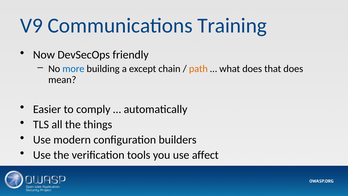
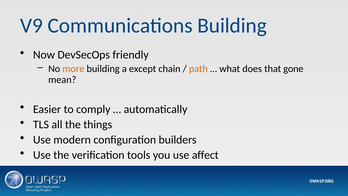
Communications Training: Training -> Building (232, 26)
more colour: blue -> orange (73, 69)
that does: does -> gone (293, 69)
